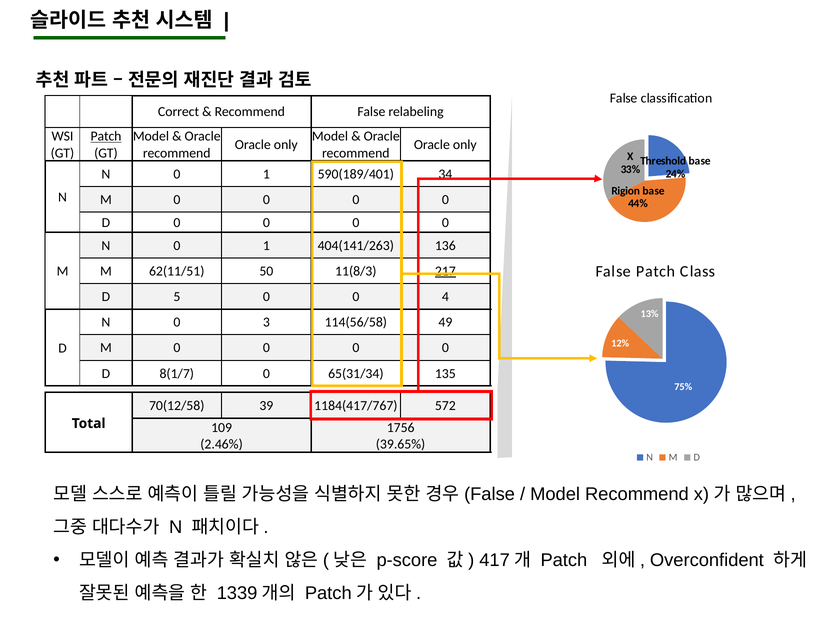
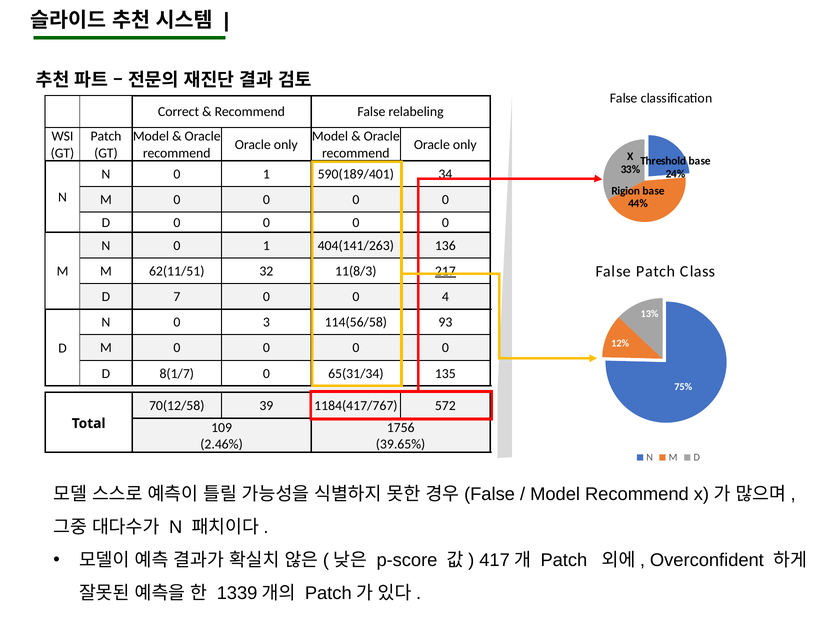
Patch underline: present -> none (106, 136)
50: 50 -> 32 (266, 271)
5: 5 -> 7 (177, 296)
49: 49 -> 93 (445, 322)
